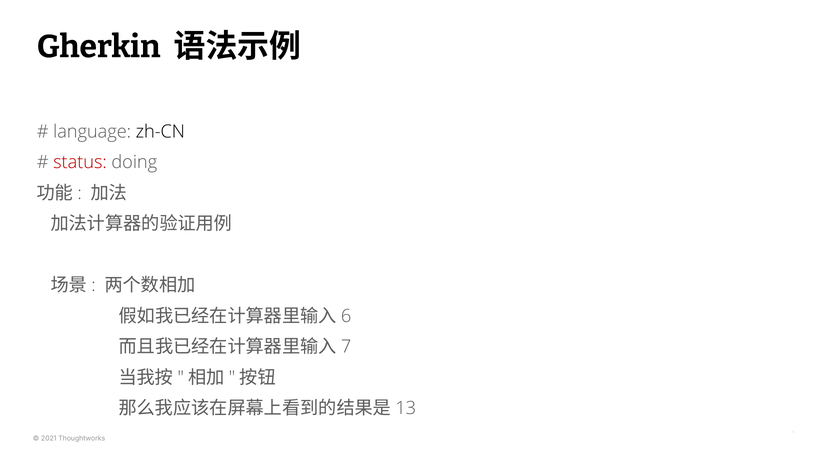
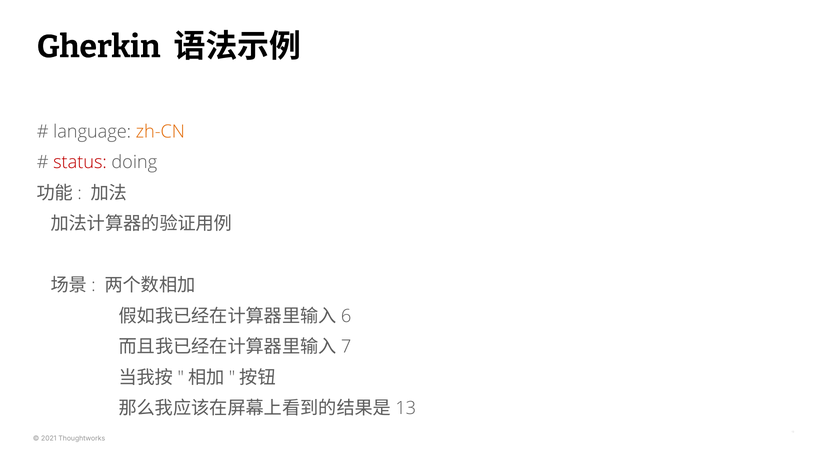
zh-CN colour: black -> orange (160, 131)
